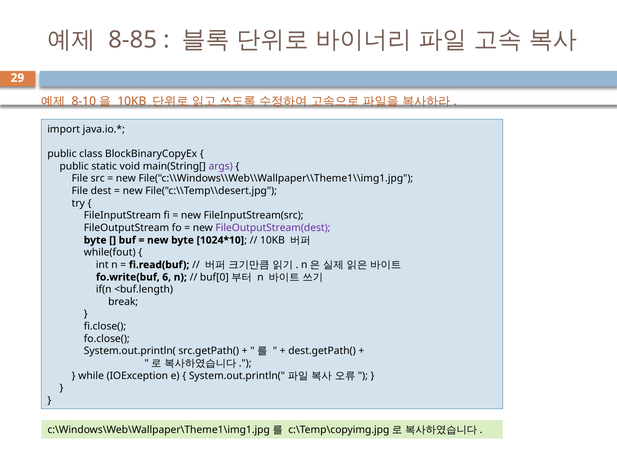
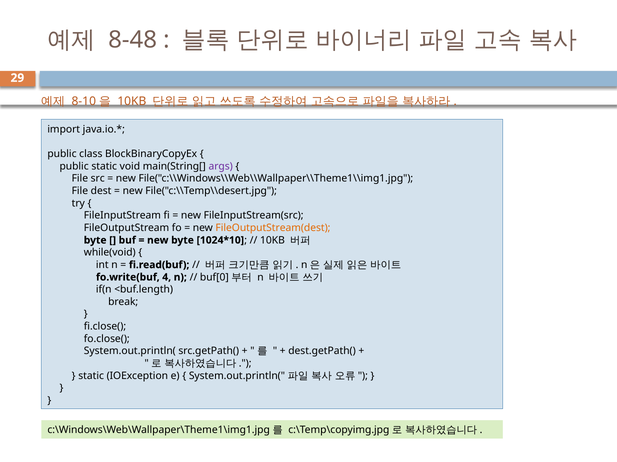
8-85: 8-85 -> 8-48 (133, 40)
FileOutputStream(dest colour: purple -> orange (273, 228)
while(fout: while(fout -> while(void (110, 253)
6: 6 -> 4 (167, 278)
while: while -> static (91, 376)
